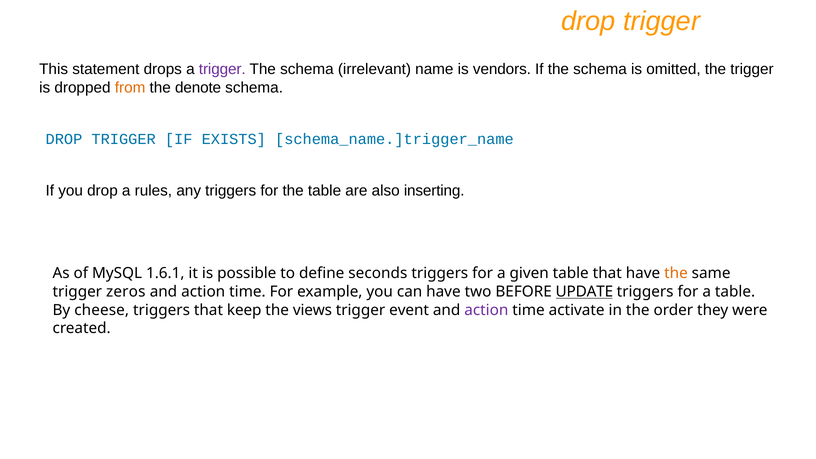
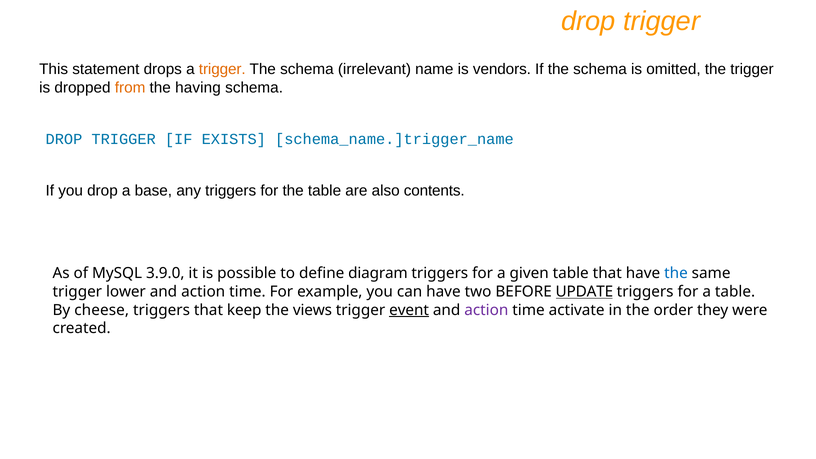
trigger colour: purple -> orange (222, 69)
denote: denote -> having (198, 88)
rules: rules -> base (153, 190)
inserting: inserting -> contents (434, 190)
1.6.1: 1.6.1 -> 3.9.0 (165, 273)
seconds: seconds -> diagram (378, 273)
the colour: orange -> blue (676, 273)
zeros: zeros -> lower (126, 292)
event underline: none -> present (409, 310)
